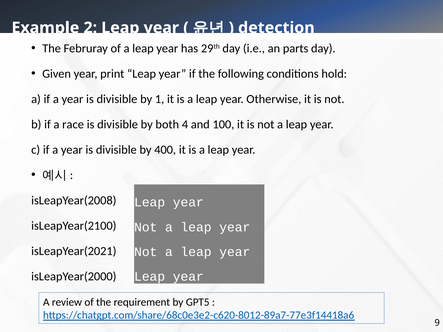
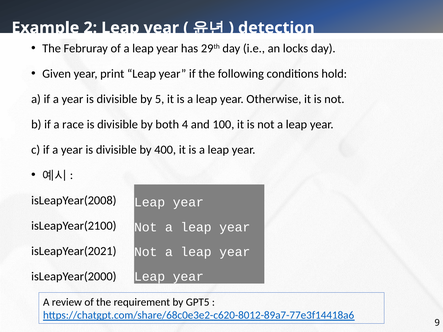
parts: parts -> locks (296, 48)
1: 1 -> 5 (160, 99)
